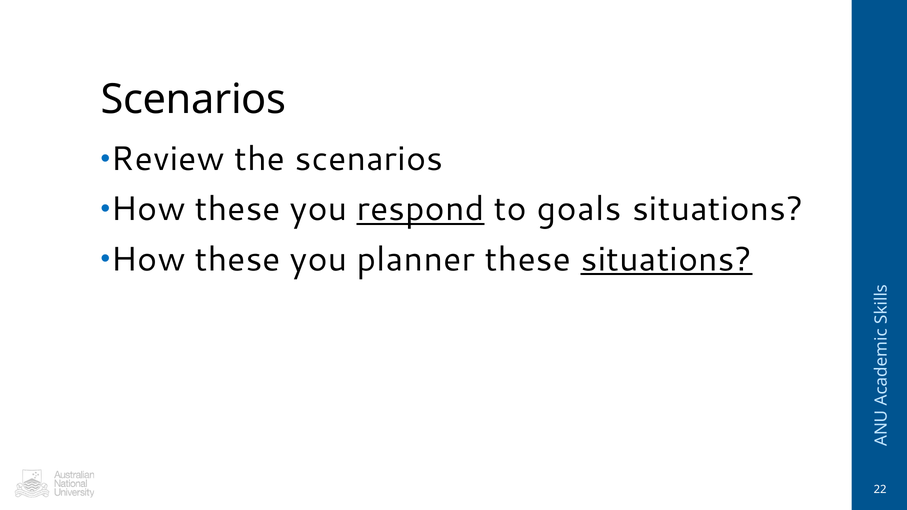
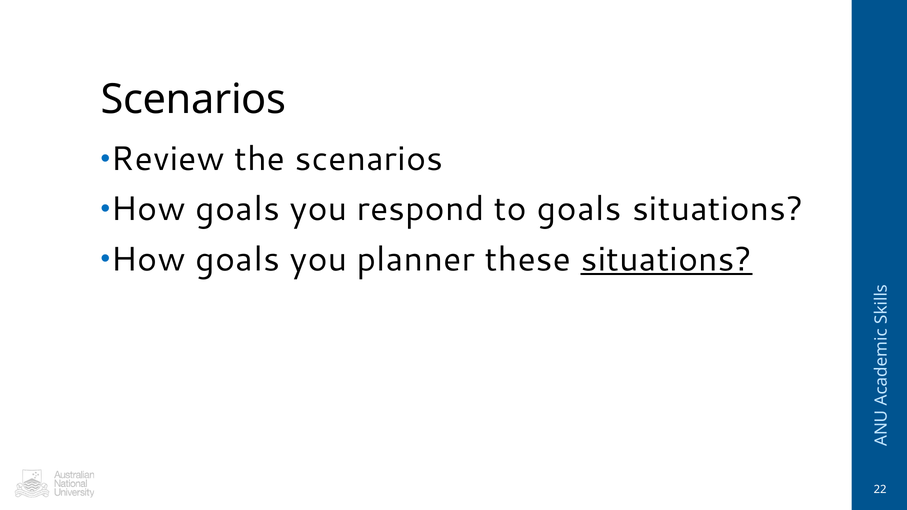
these: these -> goals (238, 209)
respond underline: present -> none (421, 209)
these: these -> goals (238, 259)
